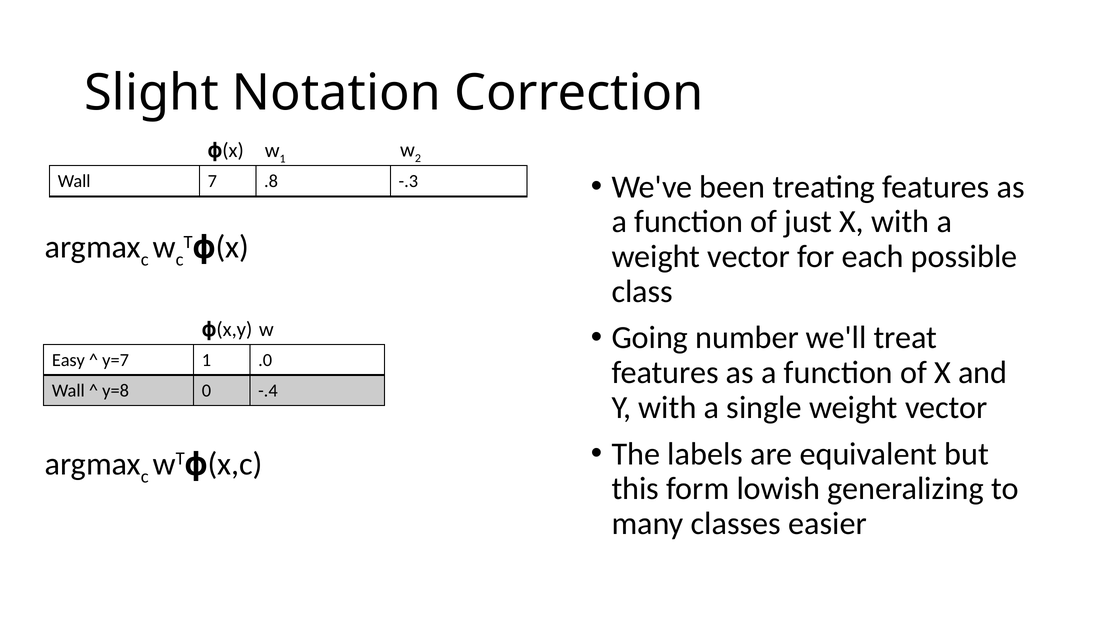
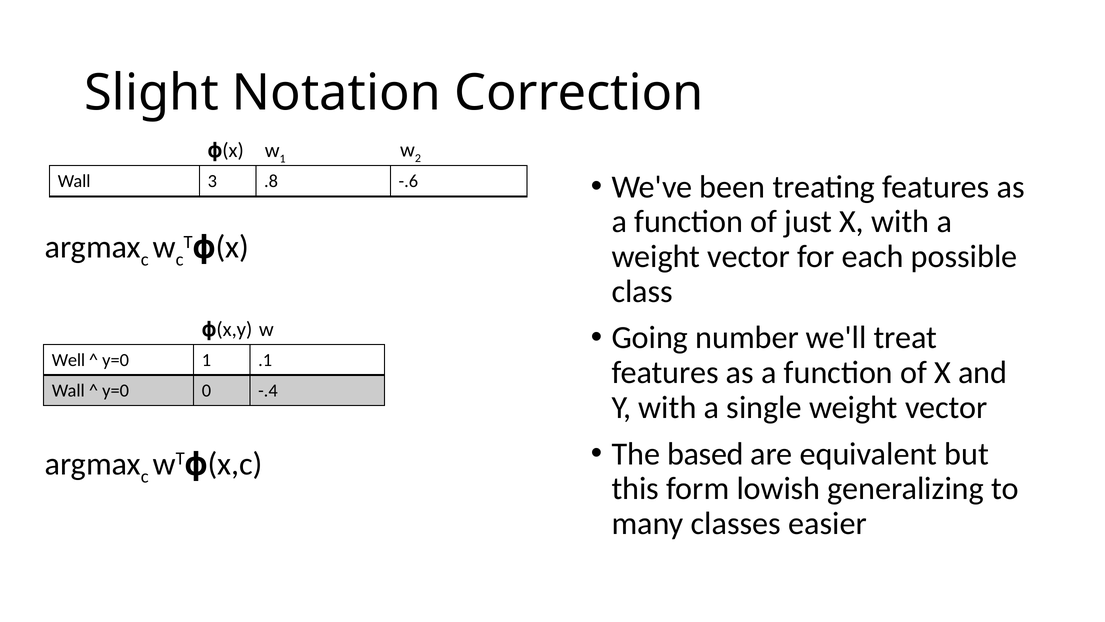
7: 7 -> 3 (212, 181)
-.3: -.3 -> -.6 (408, 181)
Easy: Easy -> Well (68, 360)
y=7: y=7 -> y=0 (116, 360)
.0: .0 -> .1 (265, 360)
y=8: y=8 -> y=0 (116, 390)
labels: labels -> based (705, 454)
